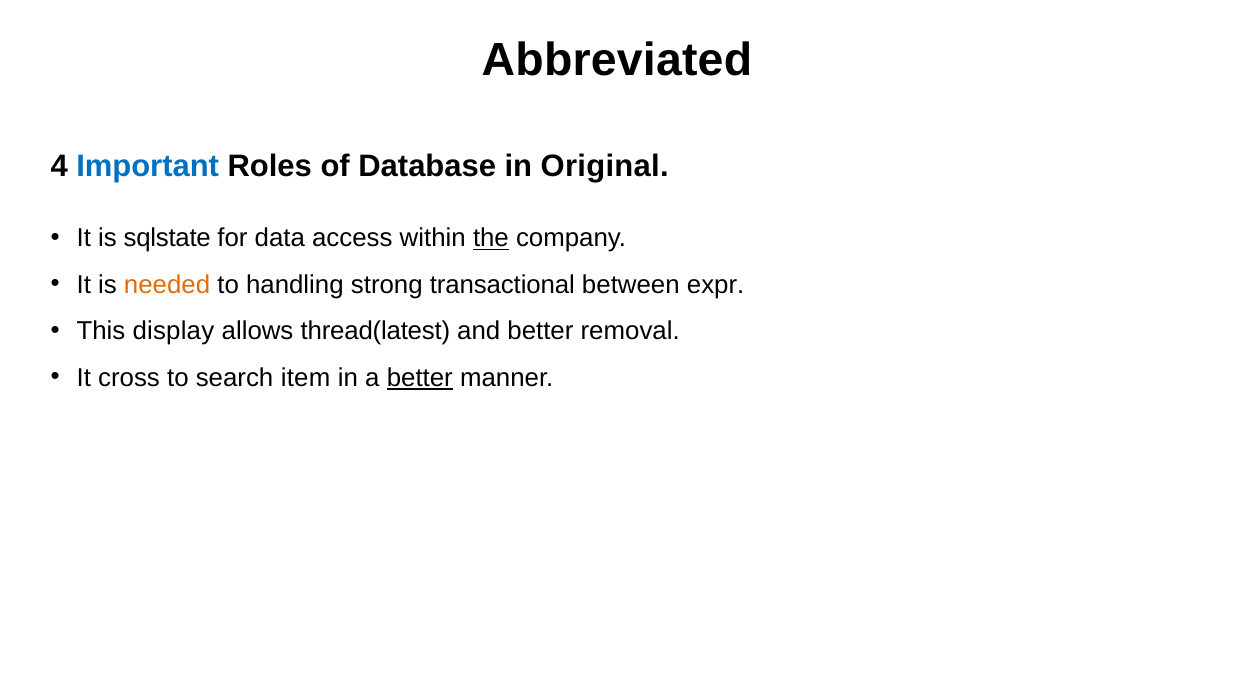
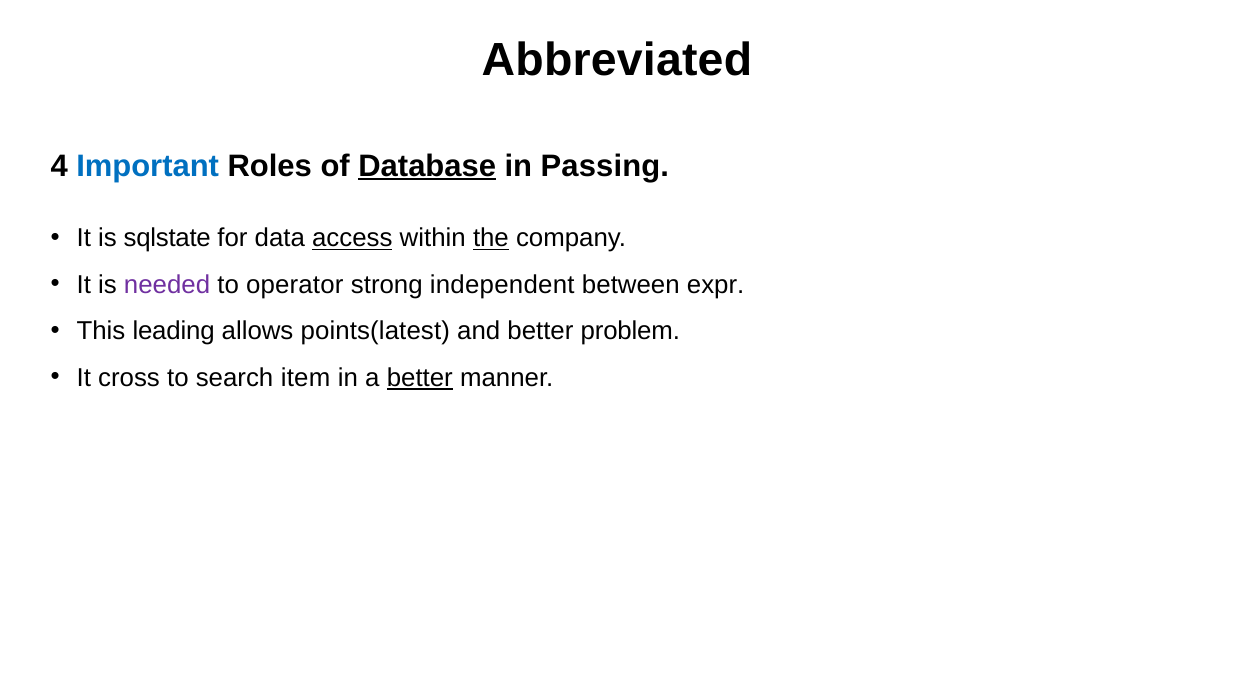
Database underline: none -> present (427, 166)
Original: Original -> Passing (605, 166)
access underline: none -> present (352, 238)
needed colour: orange -> purple (167, 285)
handling: handling -> operator (295, 285)
transactional: transactional -> independent (502, 285)
display: display -> leading (174, 331)
thread(latest: thread(latest -> points(latest (375, 331)
removal: removal -> problem (630, 331)
